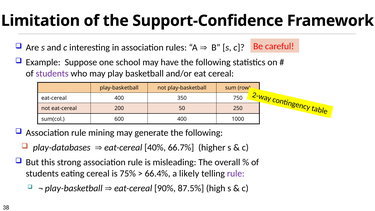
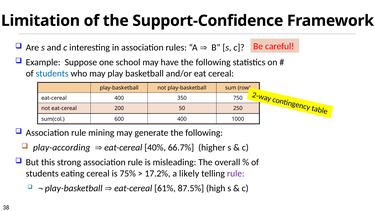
students colour: purple -> blue (52, 74)
play-databases: play-databases -> play-according (62, 147)
66.4%: 66.4% -> 17.2% (158, 173)
90%: 90% -> 61% (165, 188)
